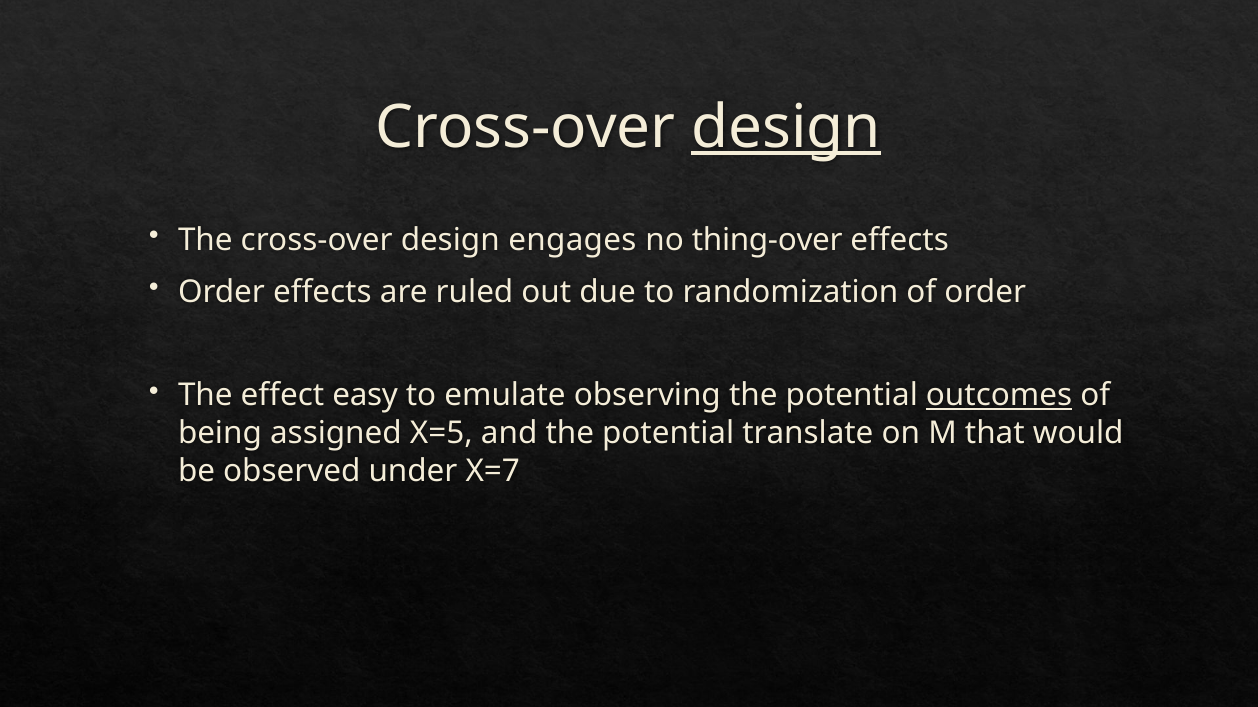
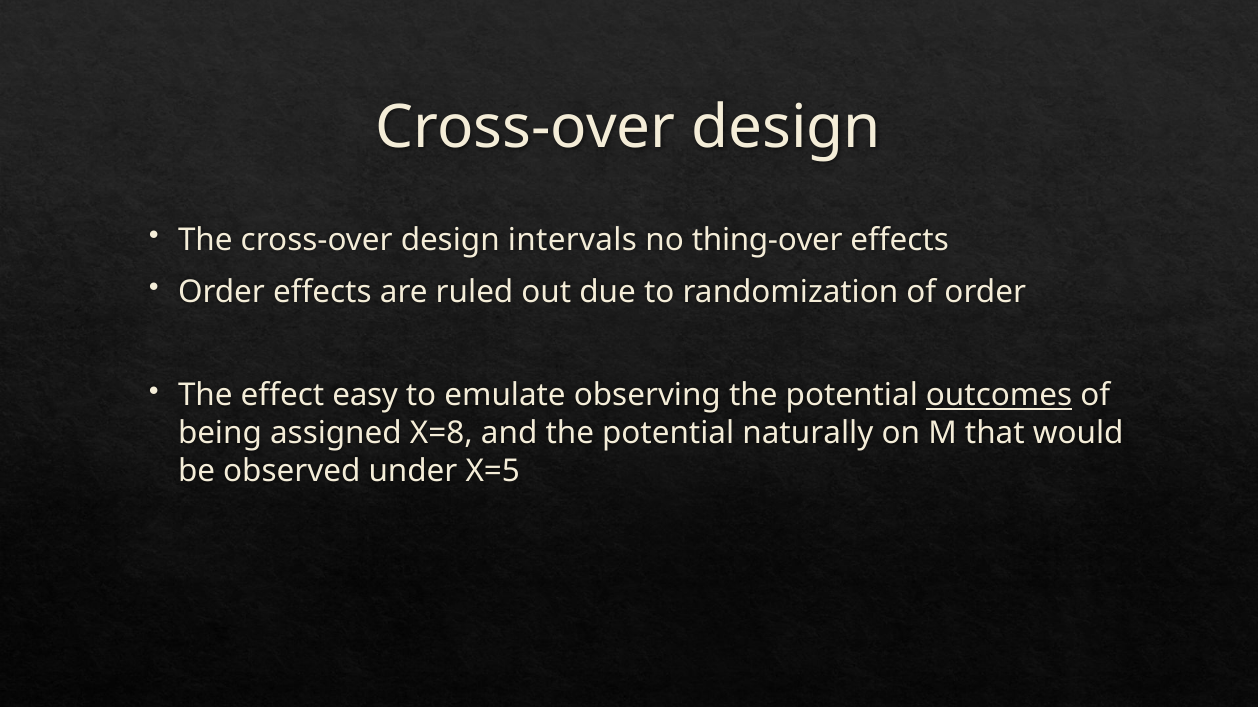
design underline: present -> none (786, 127)
engages: engages -> intervals (572, 240)
X=5: X=5 -> X=8 (441, 433)
translate: translate -> naturally (808, 433)
X=7: X=7 -> X=5 (493, 471)
